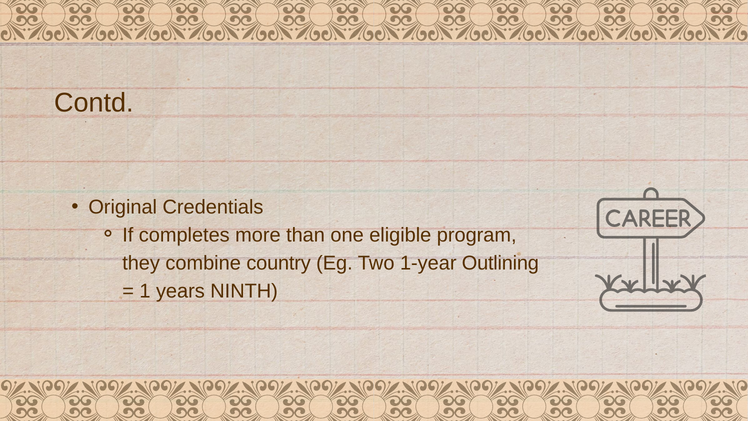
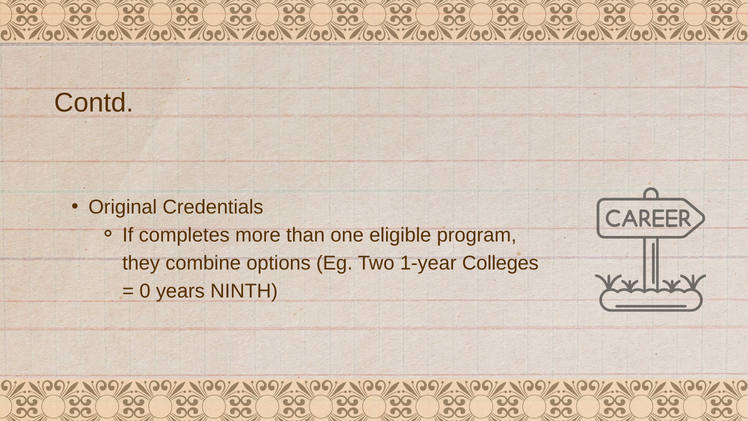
country: country -> options (279, 263)
Outlining: Outlining -> Colleges (500, 263)
1: 1 -> 0 (145, 291)
